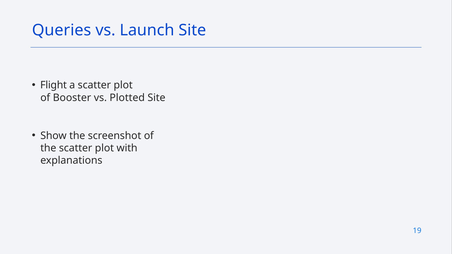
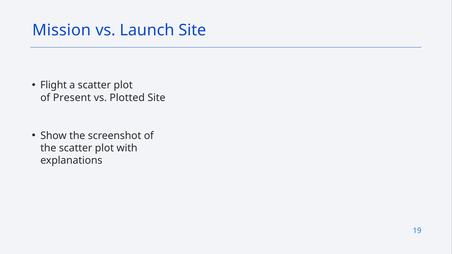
Queries: Queries -> Mission (62, 30)
Booster: Booster -> Present (72, 98)
